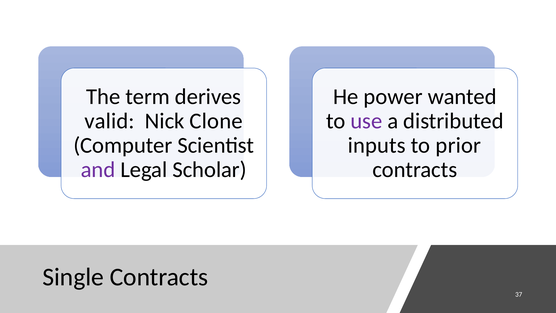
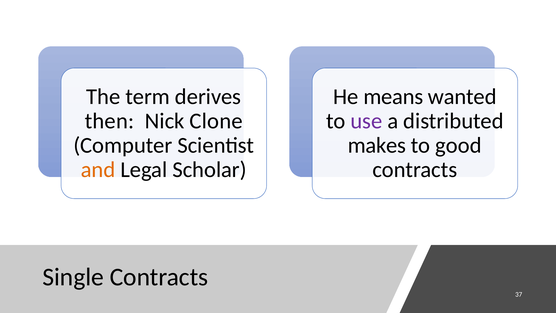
power: power -> means (393, 96)
valid: valid -> then (109, 121)
inputs: inputs -> makes (377, 145)
prior: prior -> good (458, 145)
and colour: purple -> orange (98, 170)
